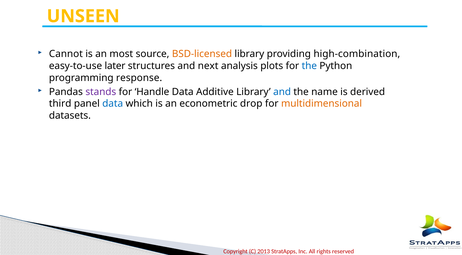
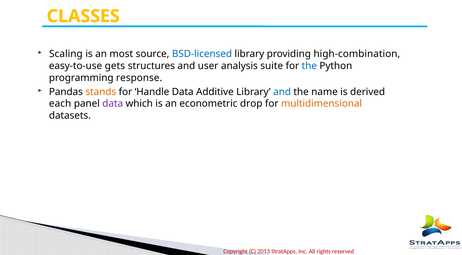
UNSEEN: UNSEEN -> CLASSES (83, 16)
Cannot: Cannot -> Scaling (66, 54)
BSD-licensed colour: orange -> blue (202, 54)
later: later -> gets (115, 66)
next: next -> user (208, 66)
plots: plots -> suite (272, 66)
stands colour: purple -> orange (101, 92)
third: third -> each (60, 104)
data colour: blue -> purple (113, 104)
